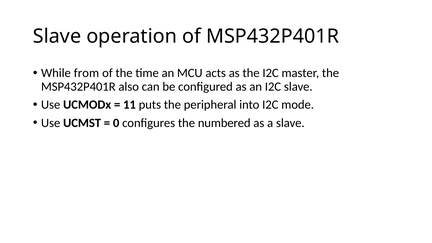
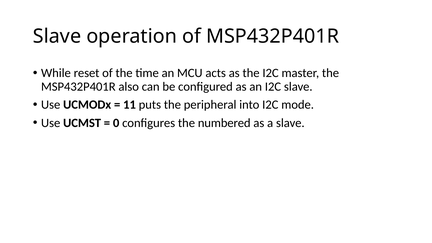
from: from -> reset (87, 73)
